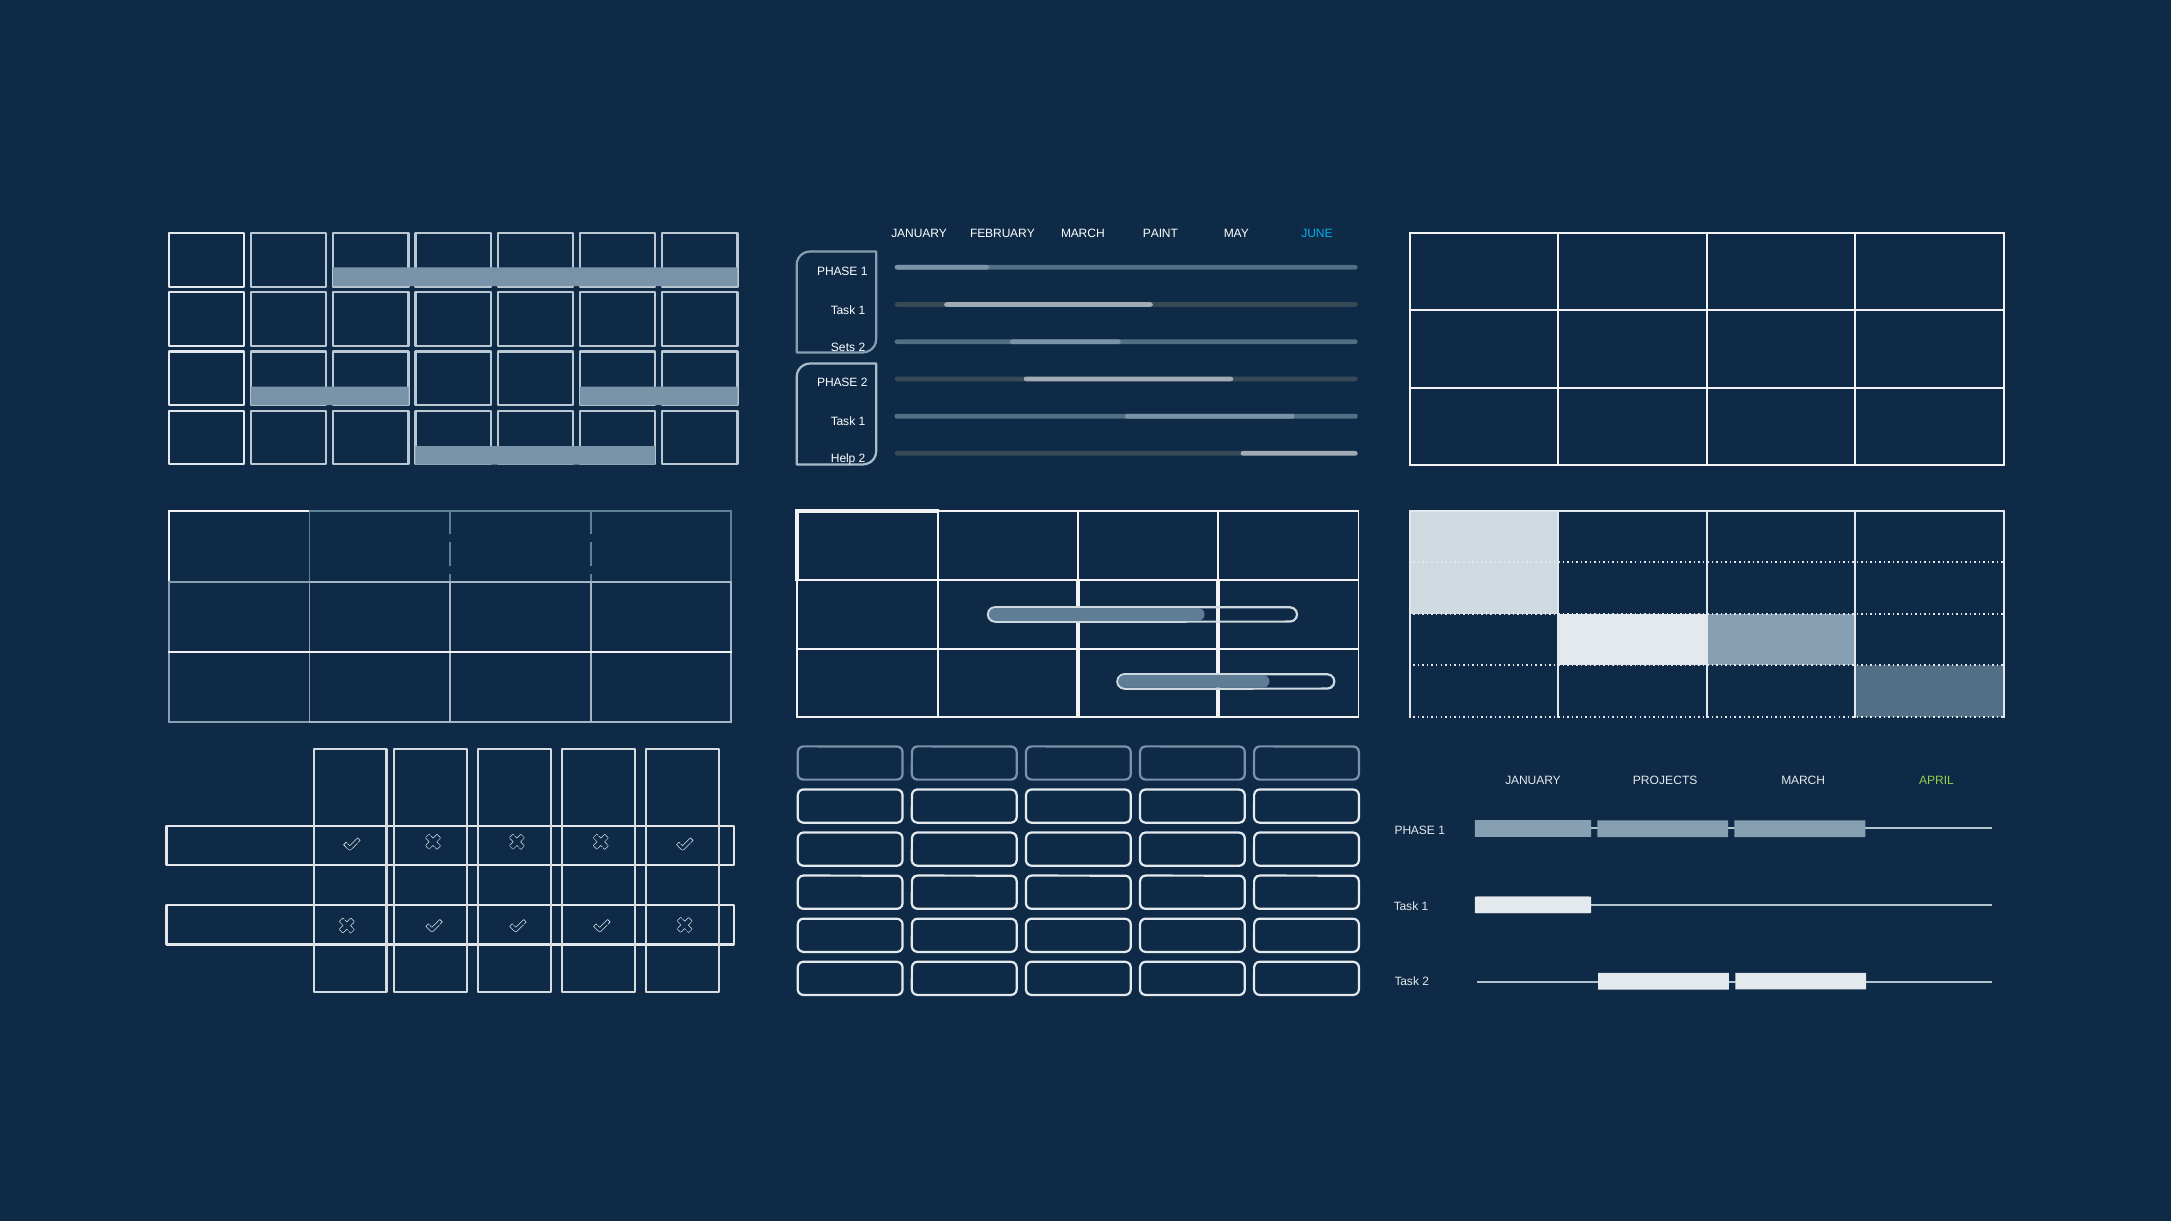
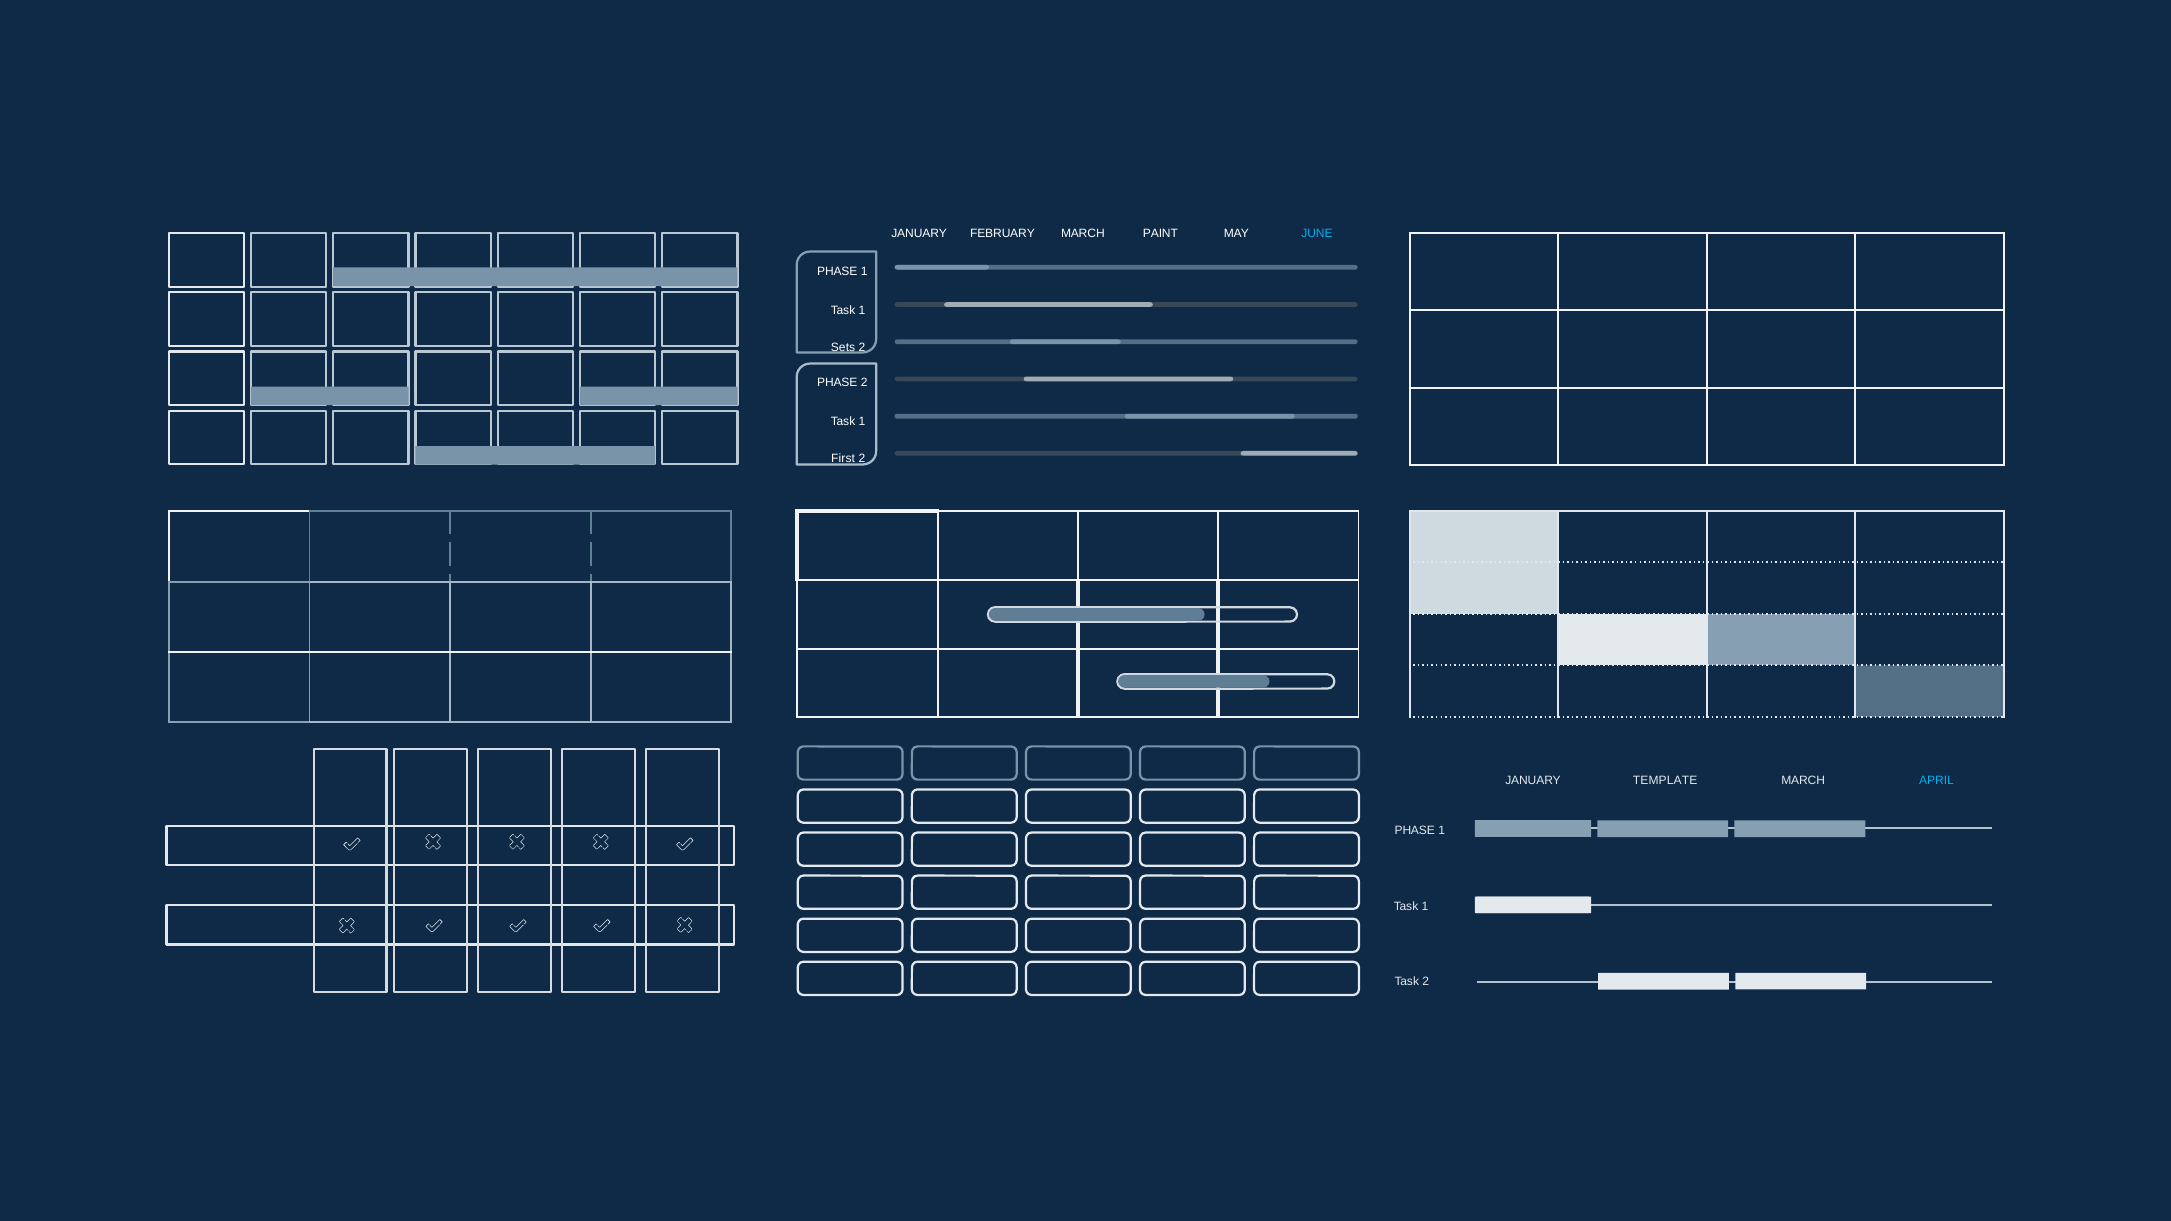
Help: Help -> First (843, 459)
PROJECTS: PROJECTS -> TEMPLATE (1665, 781)
APRIL colour: light green -> light blue (1936, 781)
